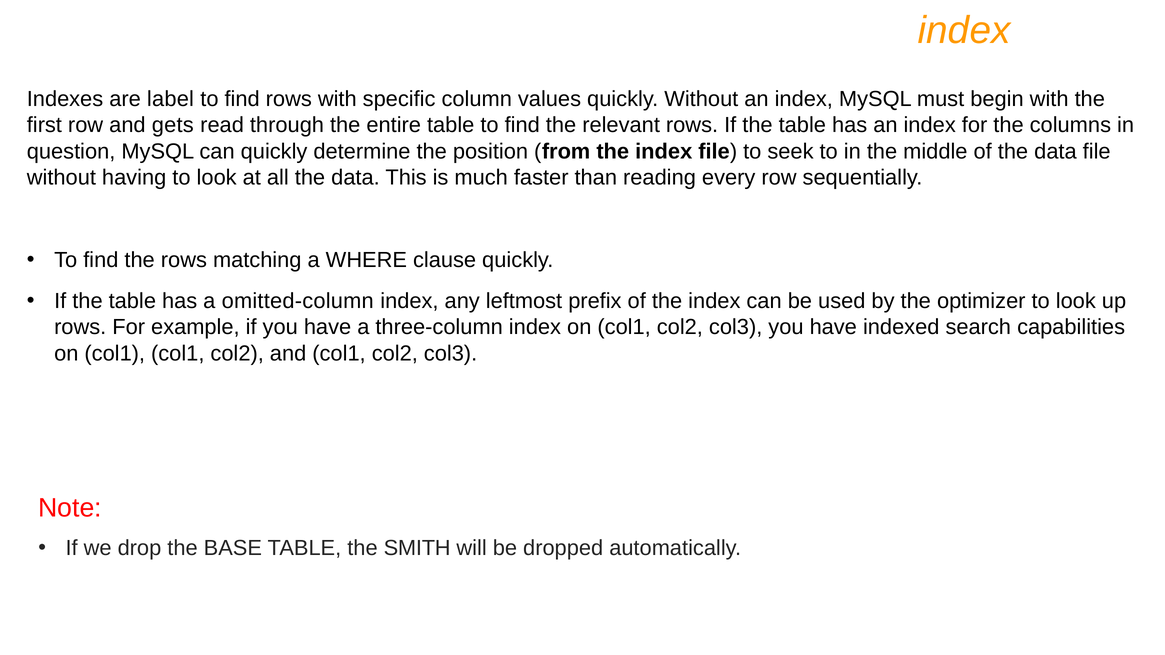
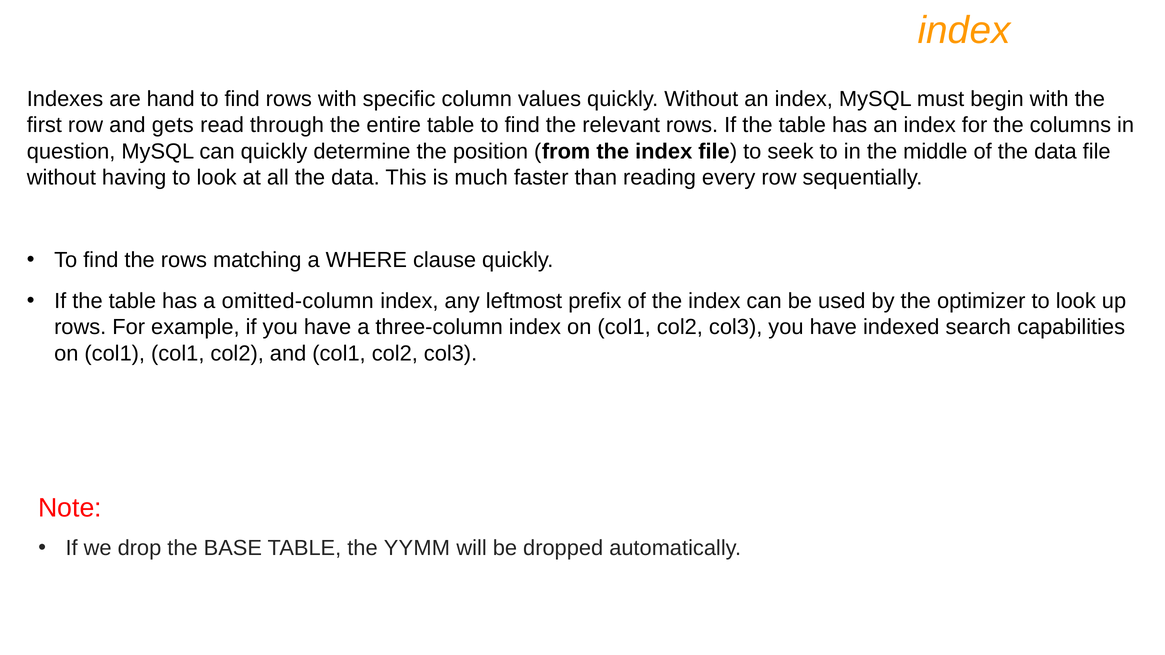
label: label -> hand (171, 99)
SMITH: SMITH -> YYMM (417, 549)
